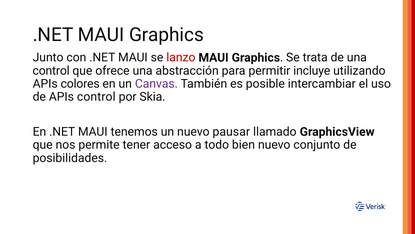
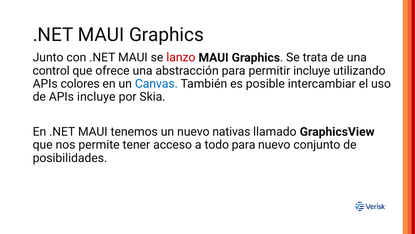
Canvas colour: purple -> blue (156, 84)
APIs control: control -> incluye (96, 97)
pausar: pausar -> nativas (231, 131)
todo bien: bien -> para (244, 145)
